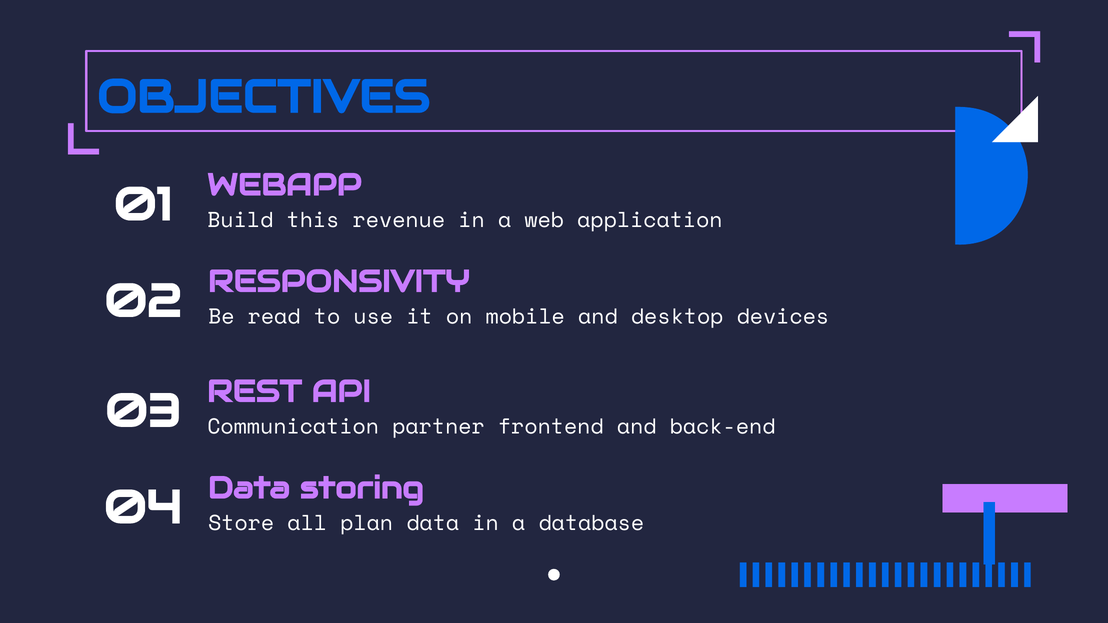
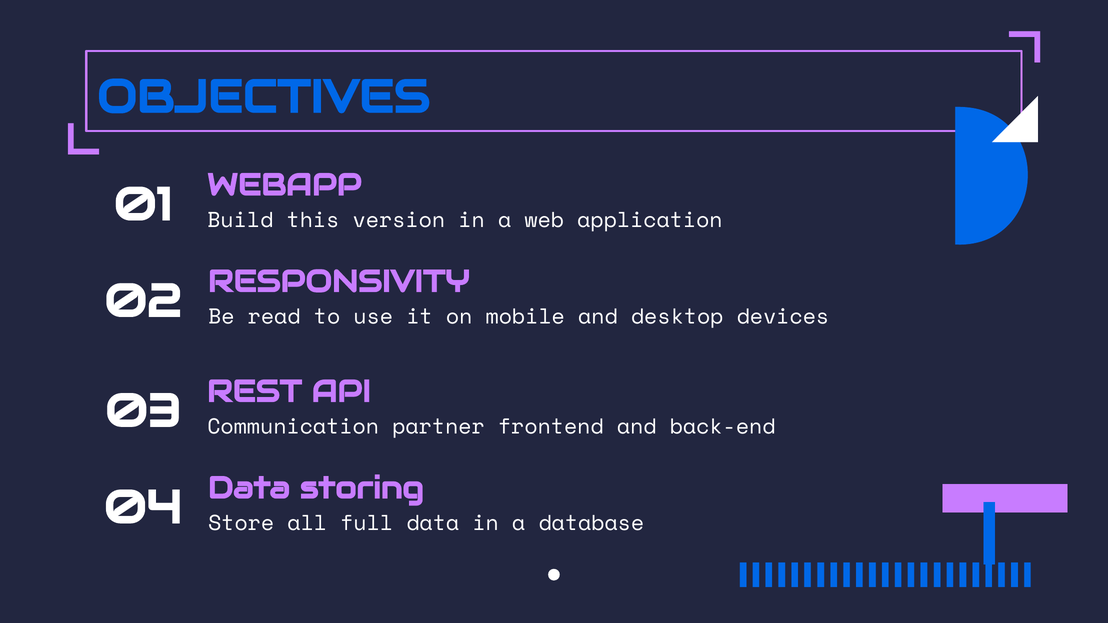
revenue: revenue -> version (399, 220)
plan: plan -> full (367, 524)
